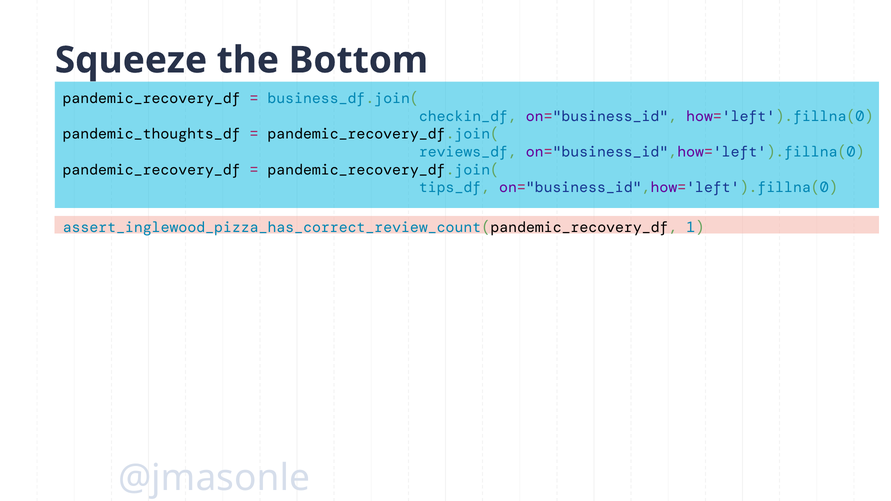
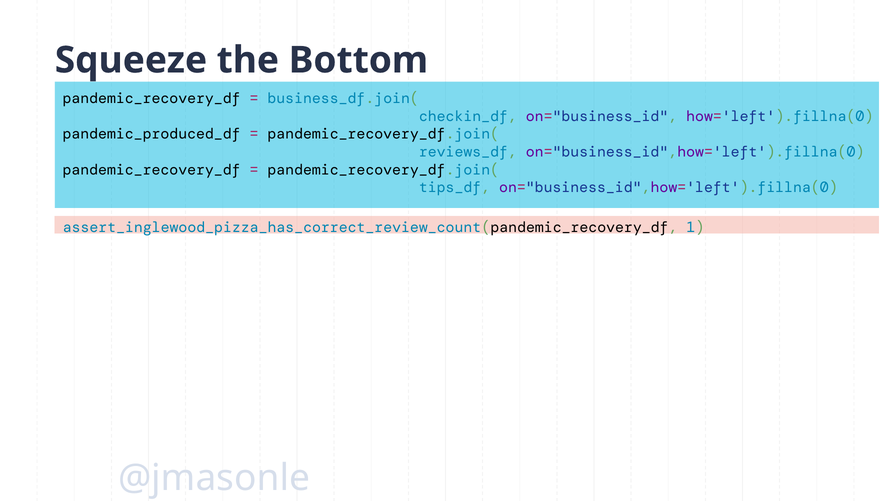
pandemic_thoughts_df: pandemic_thoughts_df -> pandemic_produced_df (152, 134)
